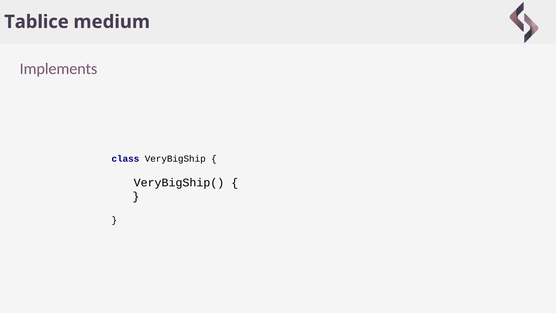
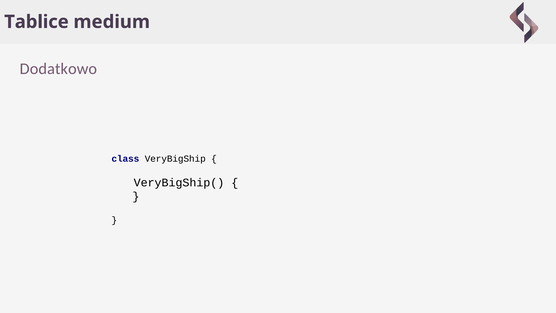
Implements: Implements -> Dodatkowo (58, 69)
